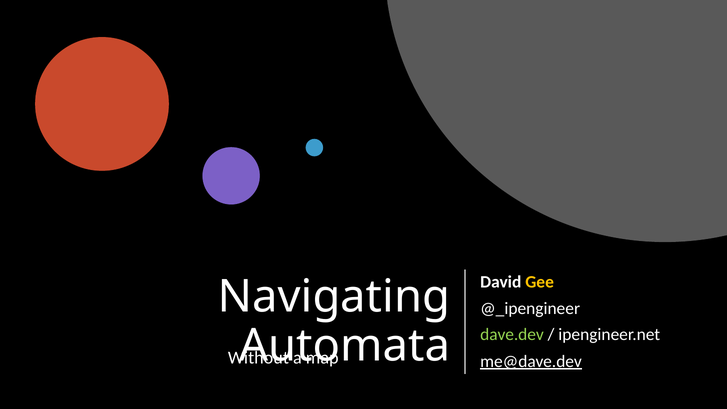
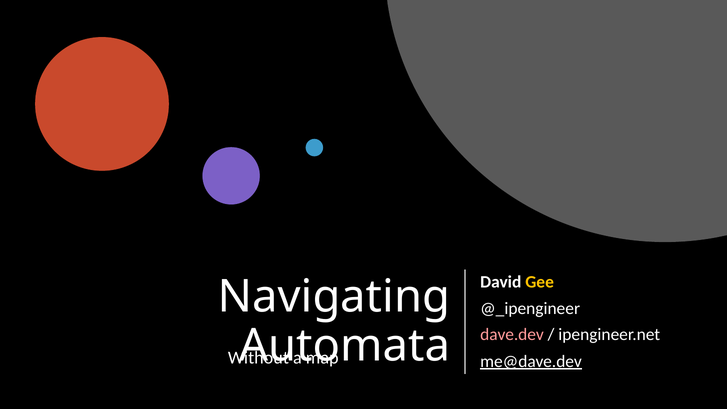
dave.dev colour: light green -> pink (512, 335)
